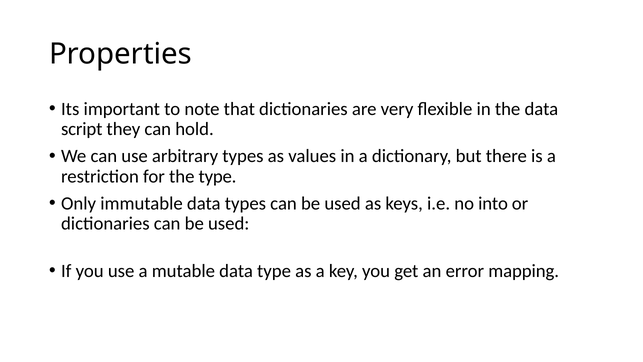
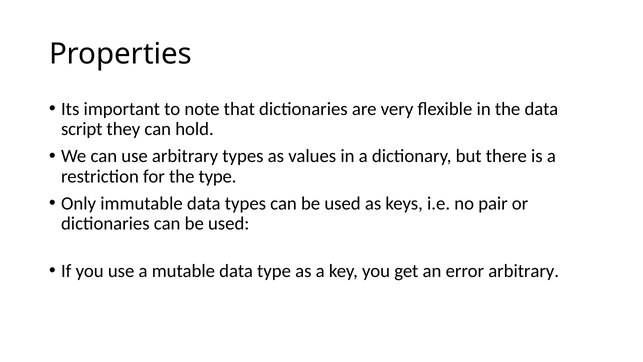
into: into -> pair (493, 203)
error mapping: mapping -> arbitrary (524, 271)
